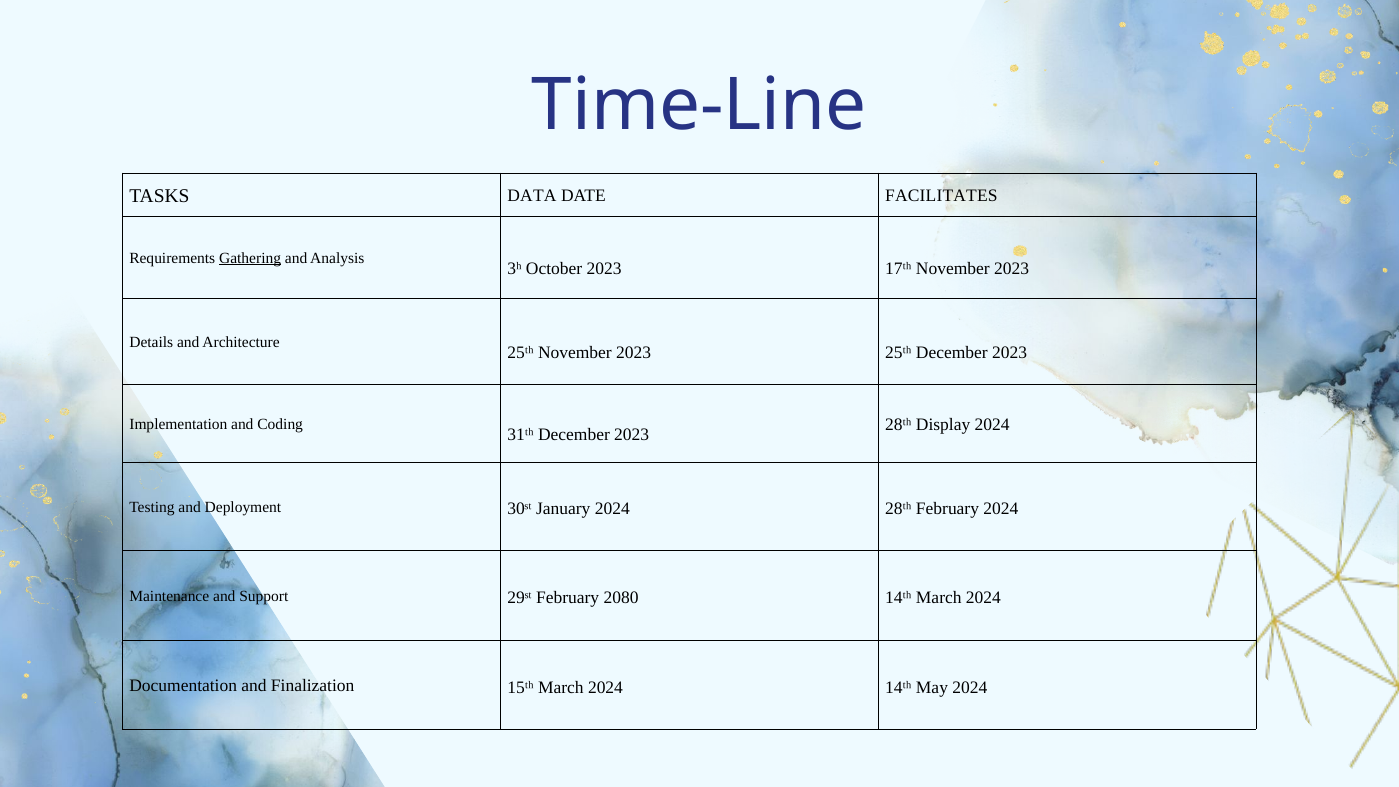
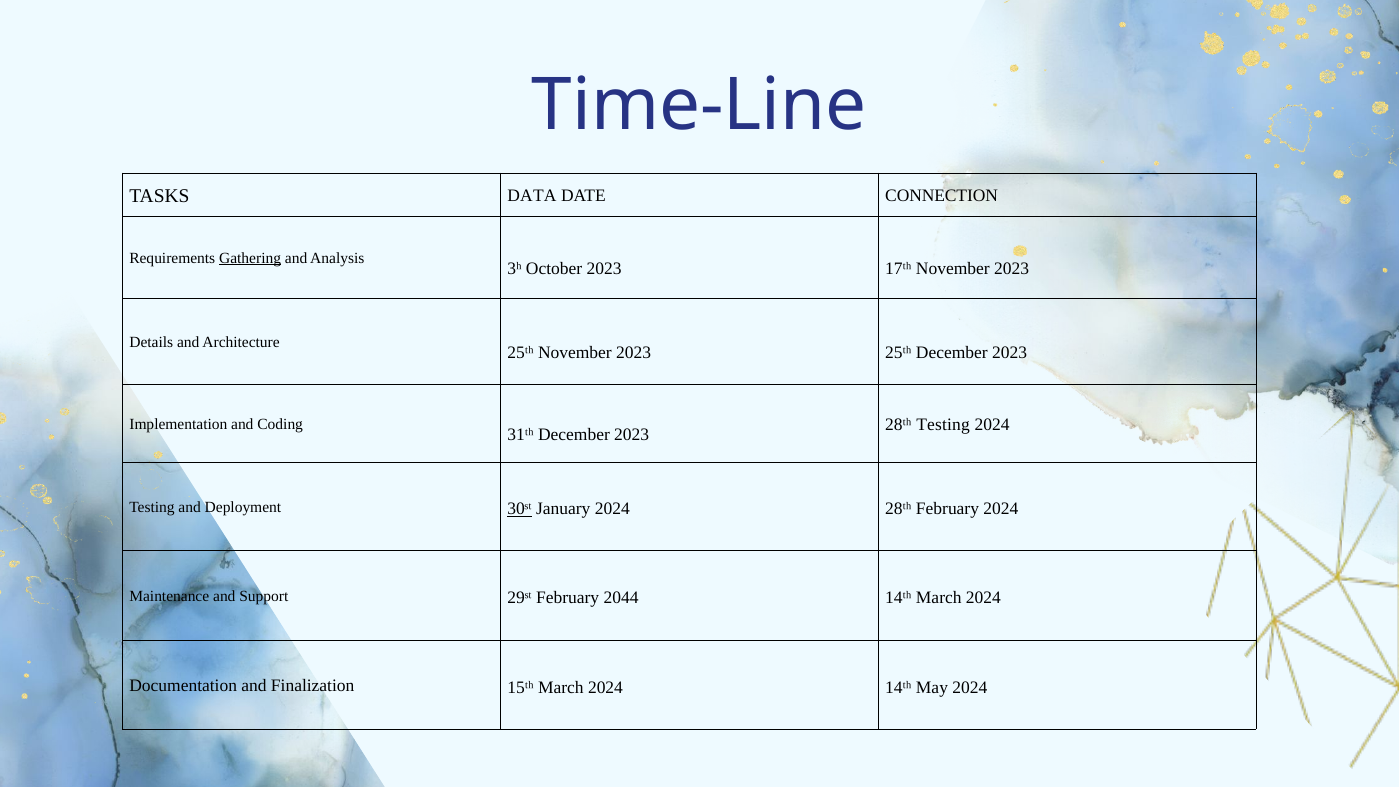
FACILITATES: FACILITATES -> CONNECTION (942, 196)
28ᵗʰ Display: Display -> Testing (943, 424)
30ˢᵗ underline: none -> present (520, 509)
2080: 2080 -> 2044 (621, 598)
